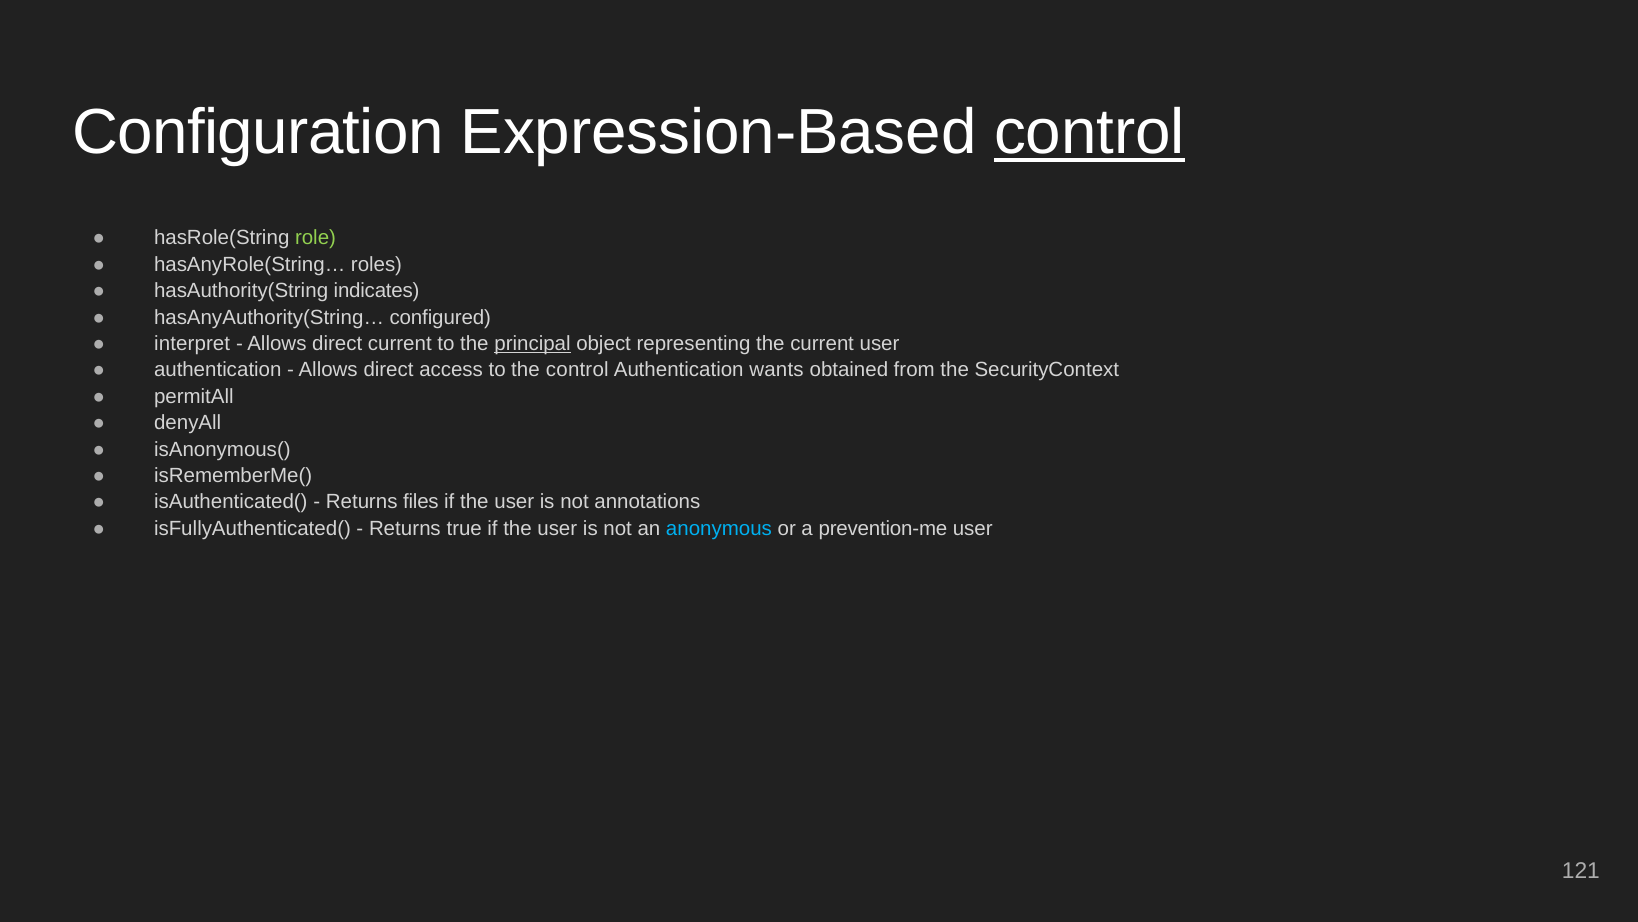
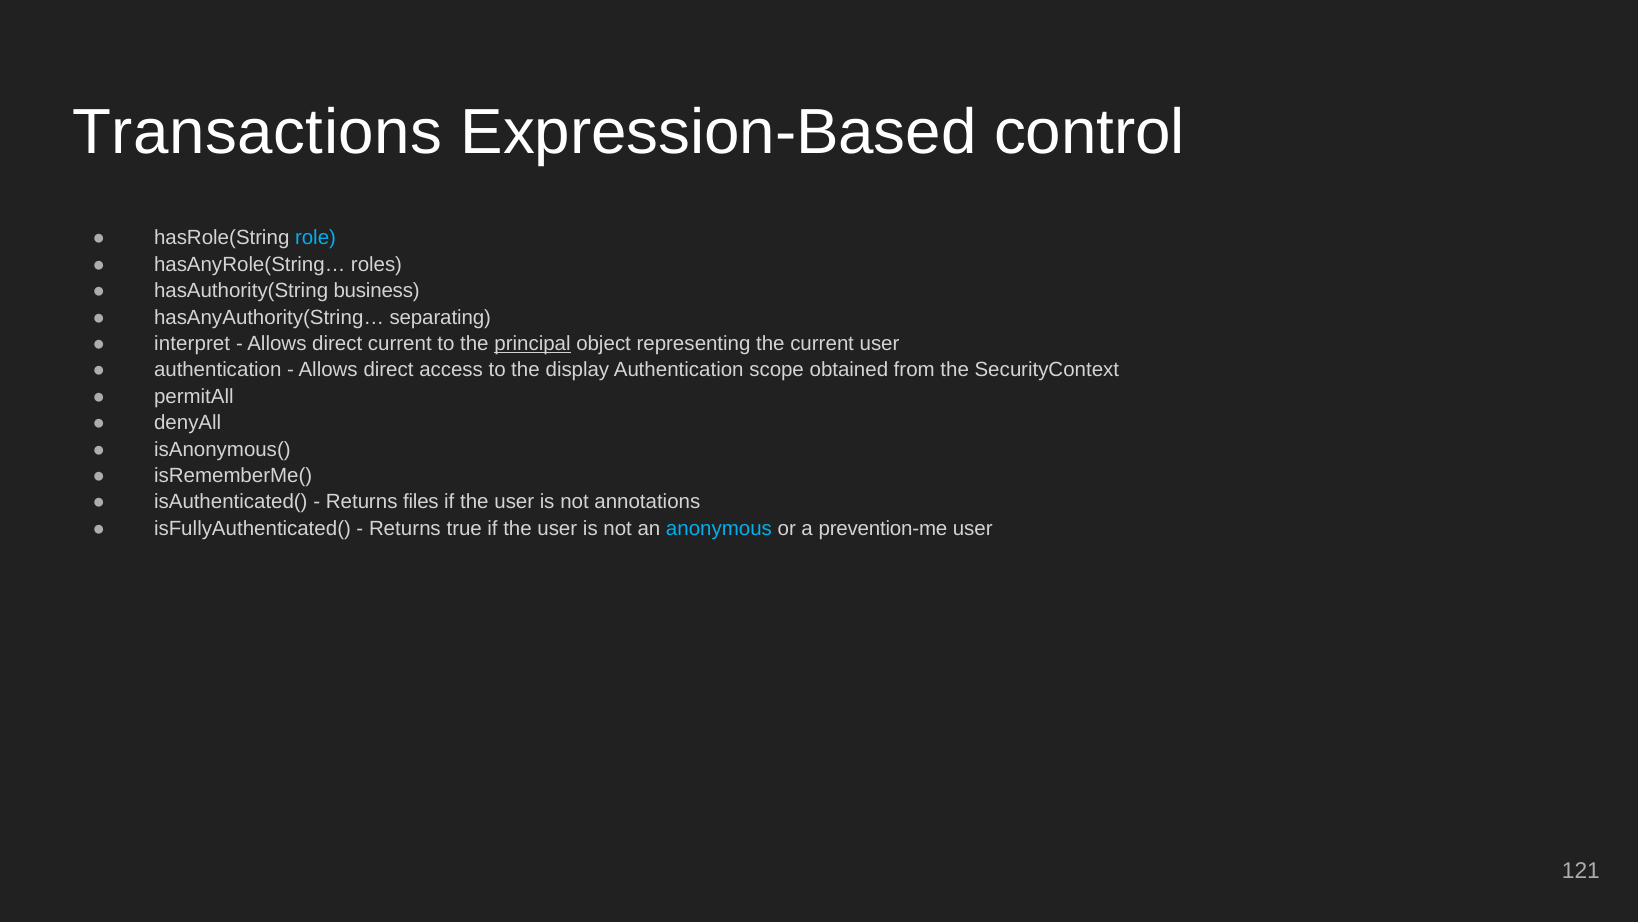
Configuration: Configuration -> Transactions (257, 133)
control underline: present -> none (1089, 133)
role colour: light green -> light blue (316, 238)
indicates: indicates -> business (377, 291)
configured: configured -> separating (440, 317)
the control: control -> display (577, 370)
wants: wants -> scope (777, 370)
